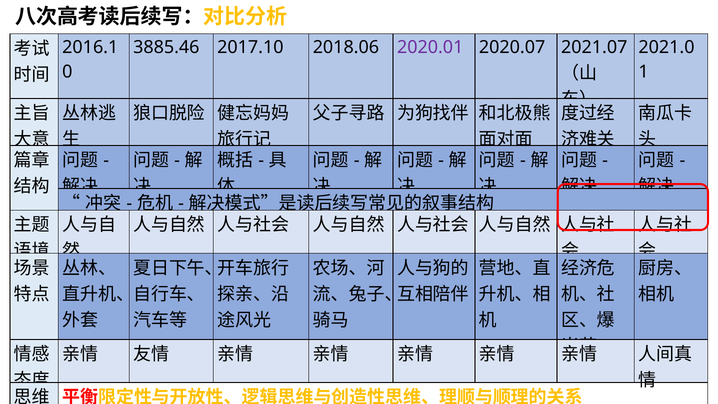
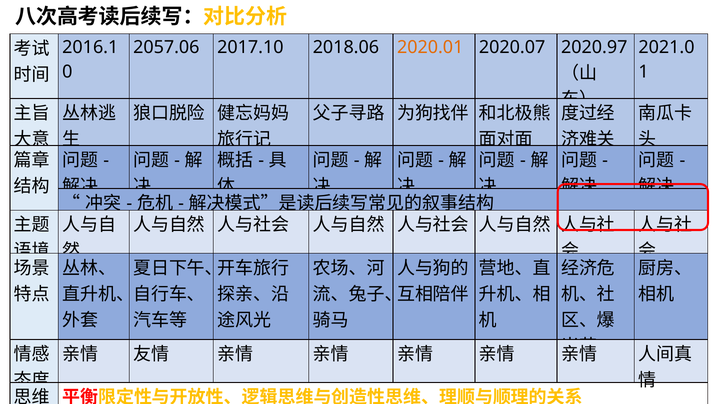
3885.46: 3885.46 -> 2057.06 (166, 47)
2020.01 colour: purple -> orange (430, 47)
2021.07: 2021.07 -> 2020.97 (594, 47)
